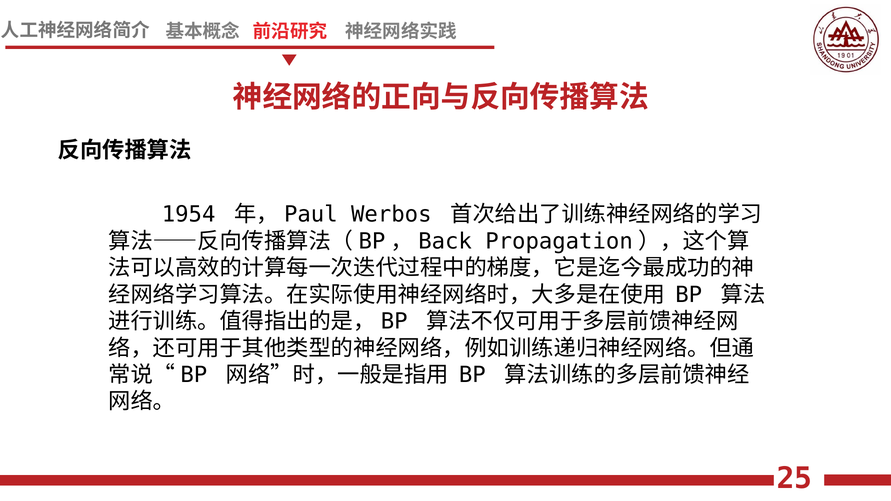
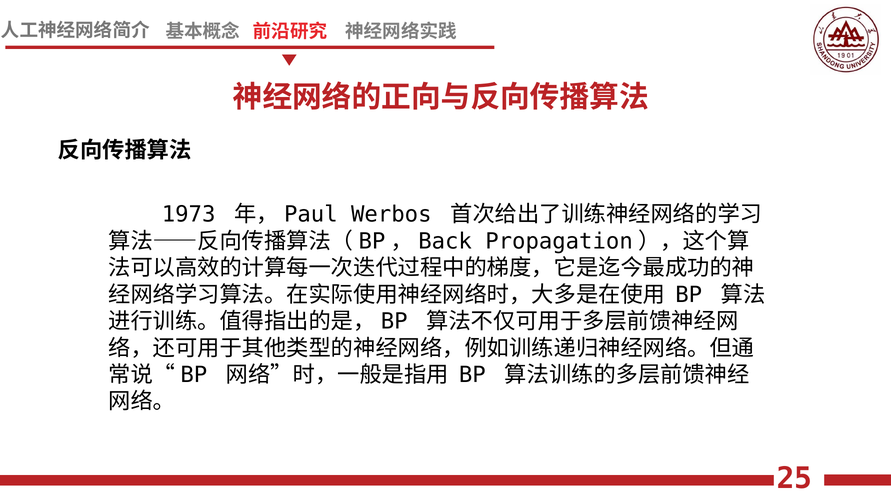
1954: 1954 -> 1973 (189, 215)
